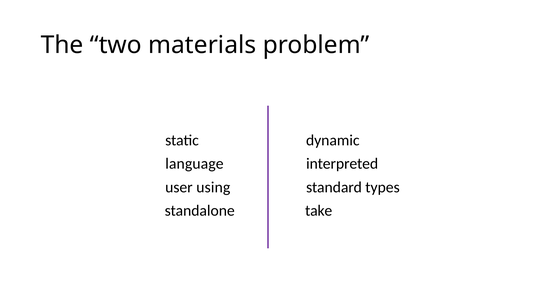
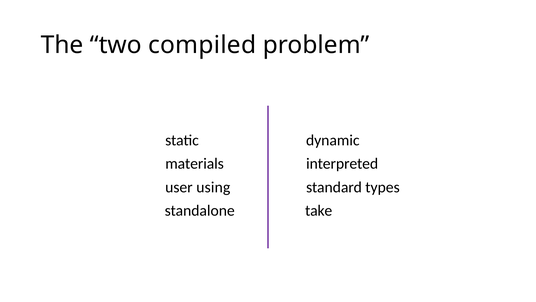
materials: materials -> compiled (202, 45)
language: language -> materials (195, 164)
